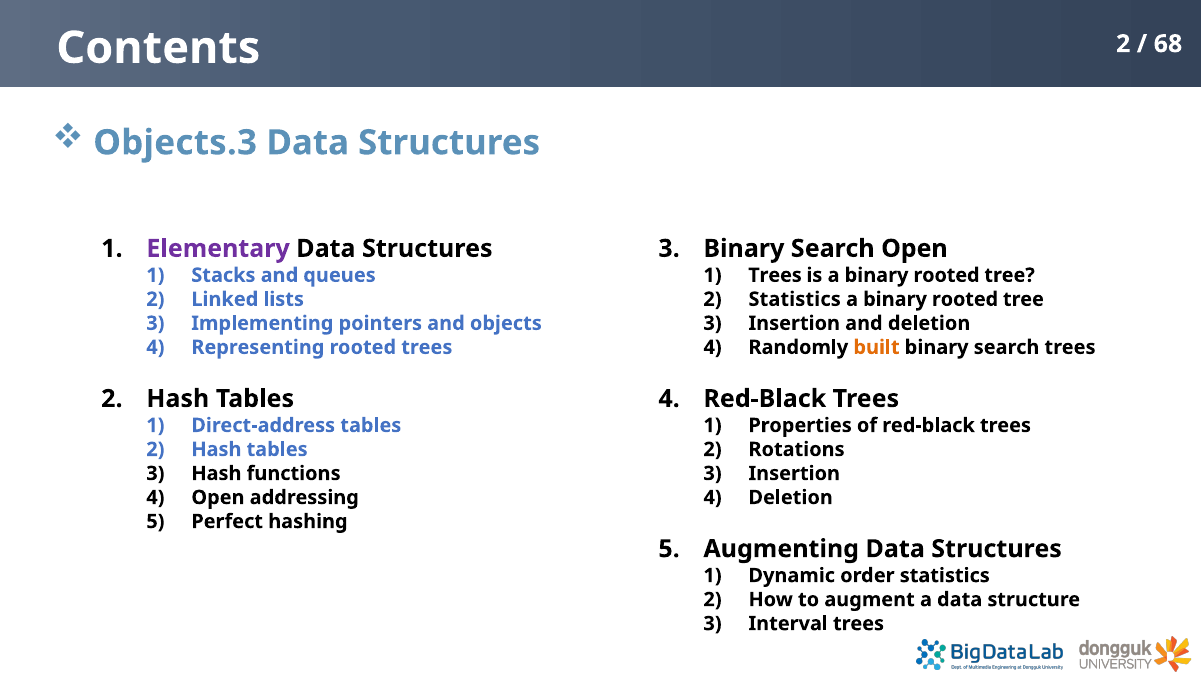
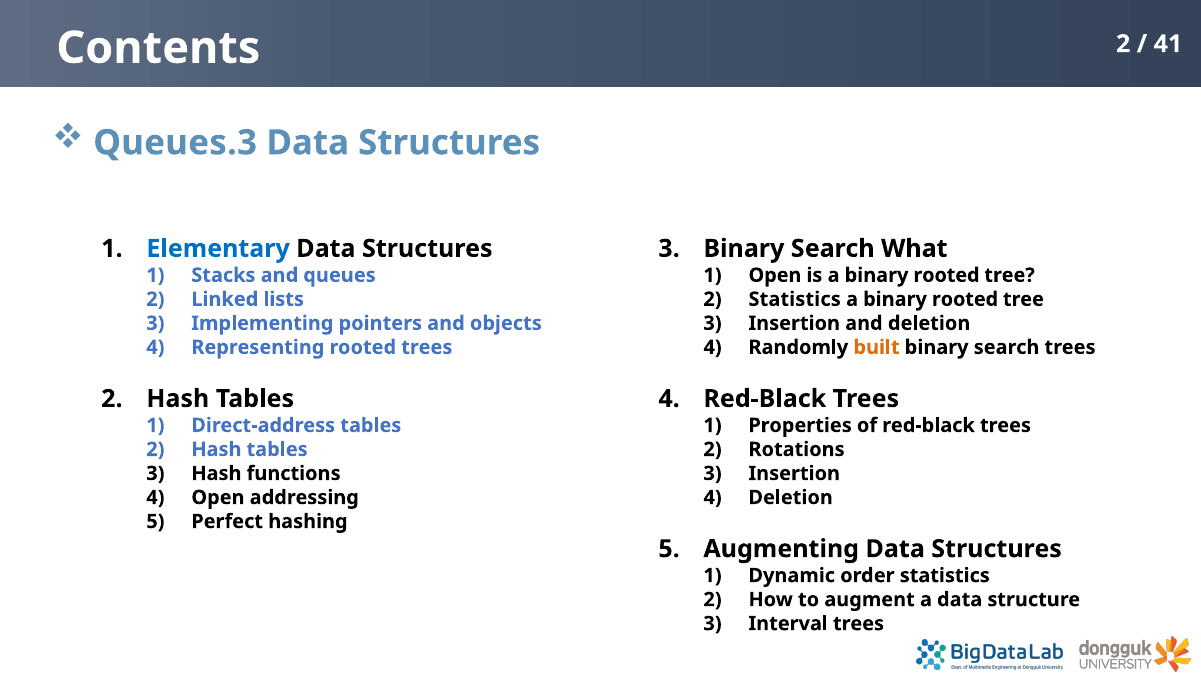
68: 68 -> 41 (1168, 44)
Objects.3: Objects.3 -> Queues.3 (175, 143)
Elementary colour: purple -> blue (218, 248)
Search Open: Open -> What (914, 248)
Trees: Trees -> Open (775, 275)
